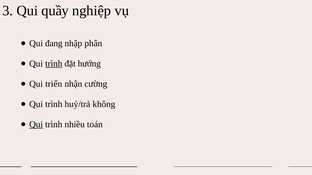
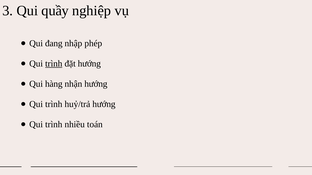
phân: phân -> phép (93, 44)
triển: triển -> hàng (54, 84)
nhận cường: cường -> hướng (96, 84)
huỷ/trả không: không -> hướng (104, 104)
Qui underline: present -> none (36, 125)
